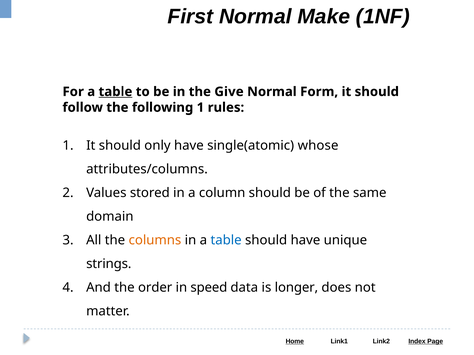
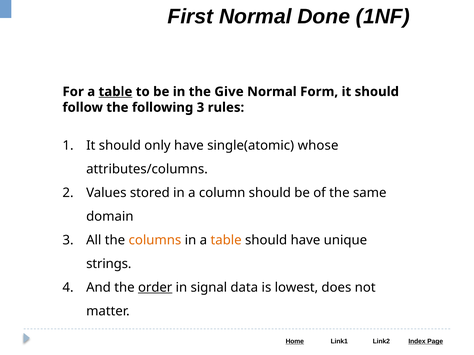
Make: Make -> Done (324, 16)
following 1: 1 -> 3 (200, 108)
table colour: blue -> orange (226, 240)
order underline: none -> present (155, 288)
speed: speed -> signal (209, 288)
longer: longer -> lowest (296, 288)
